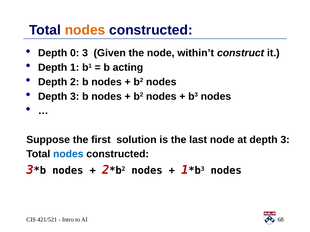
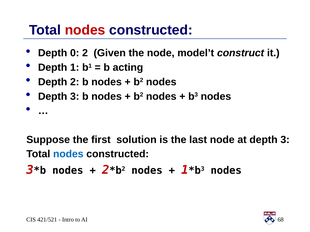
nodes colour: orange -> red (85, 30)
0 3: 3 -> 2 (85, 53)
within’t: within’t -> model’t (196, 53)
